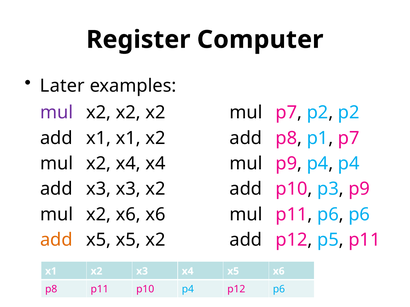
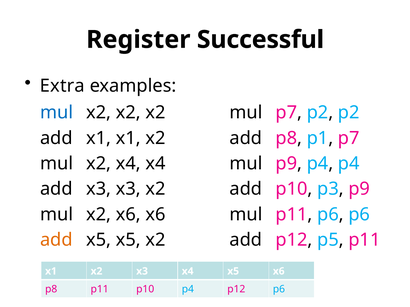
Computer: Computer -> Successful (260, 40)
Later: Later -> Extra (62, 86)
mul colour: purple -> blue (57, 113)
